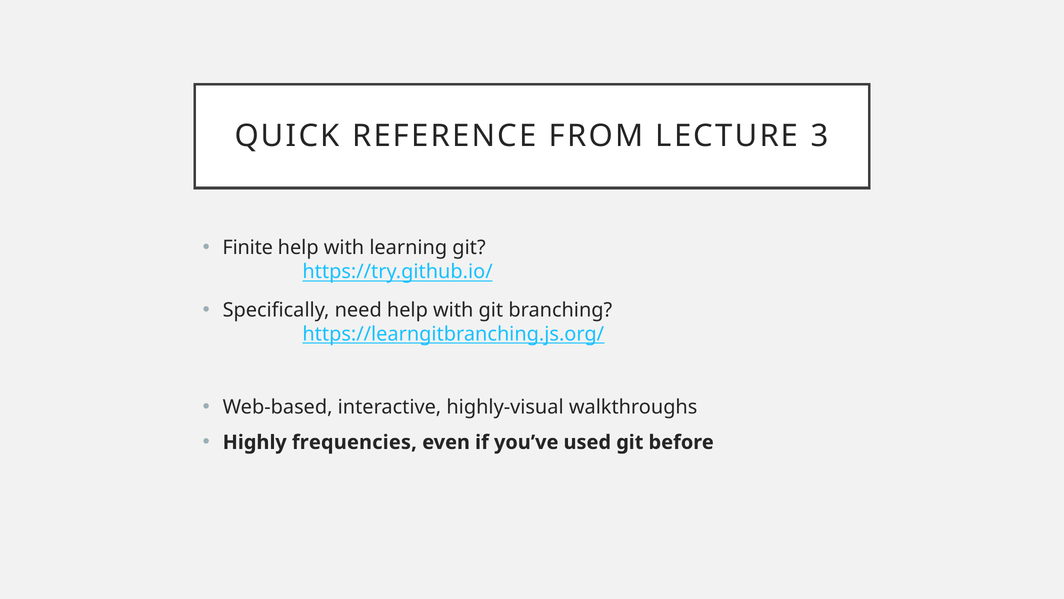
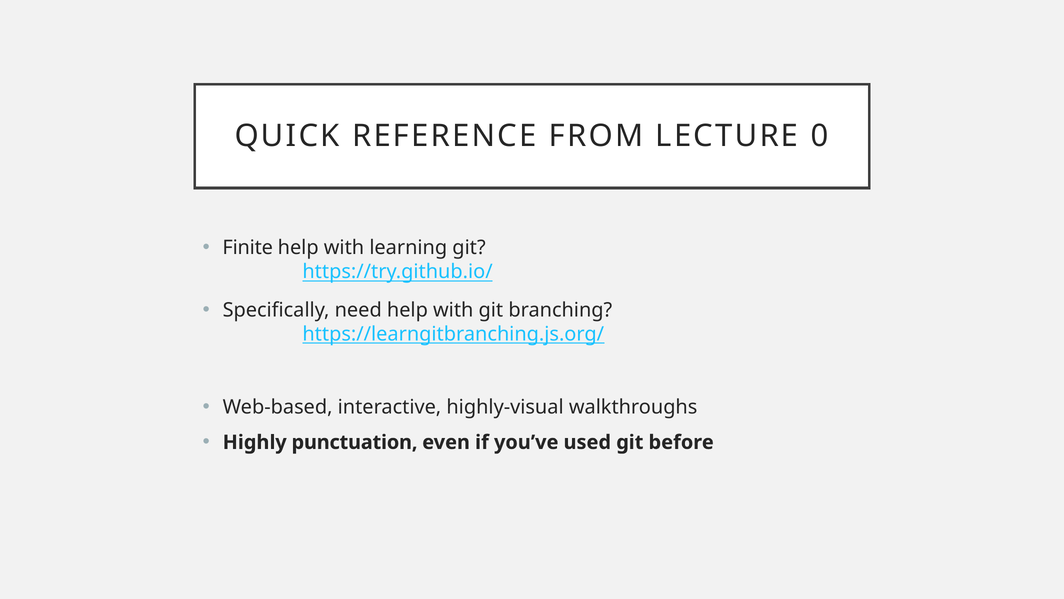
3: 3 -> 0 (820, 136)
frequencies: frequencies -> punctuation (355, 442)
